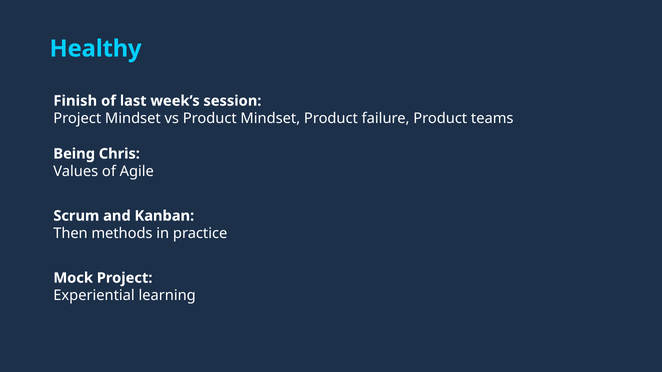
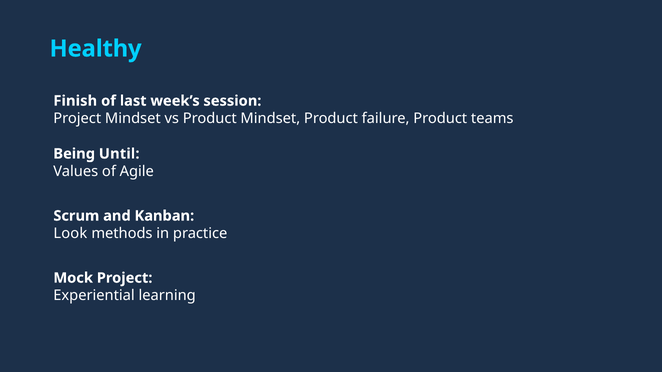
Chris: Chris -> Until (119, 154)
Then: Then -> Look (70, 234)
